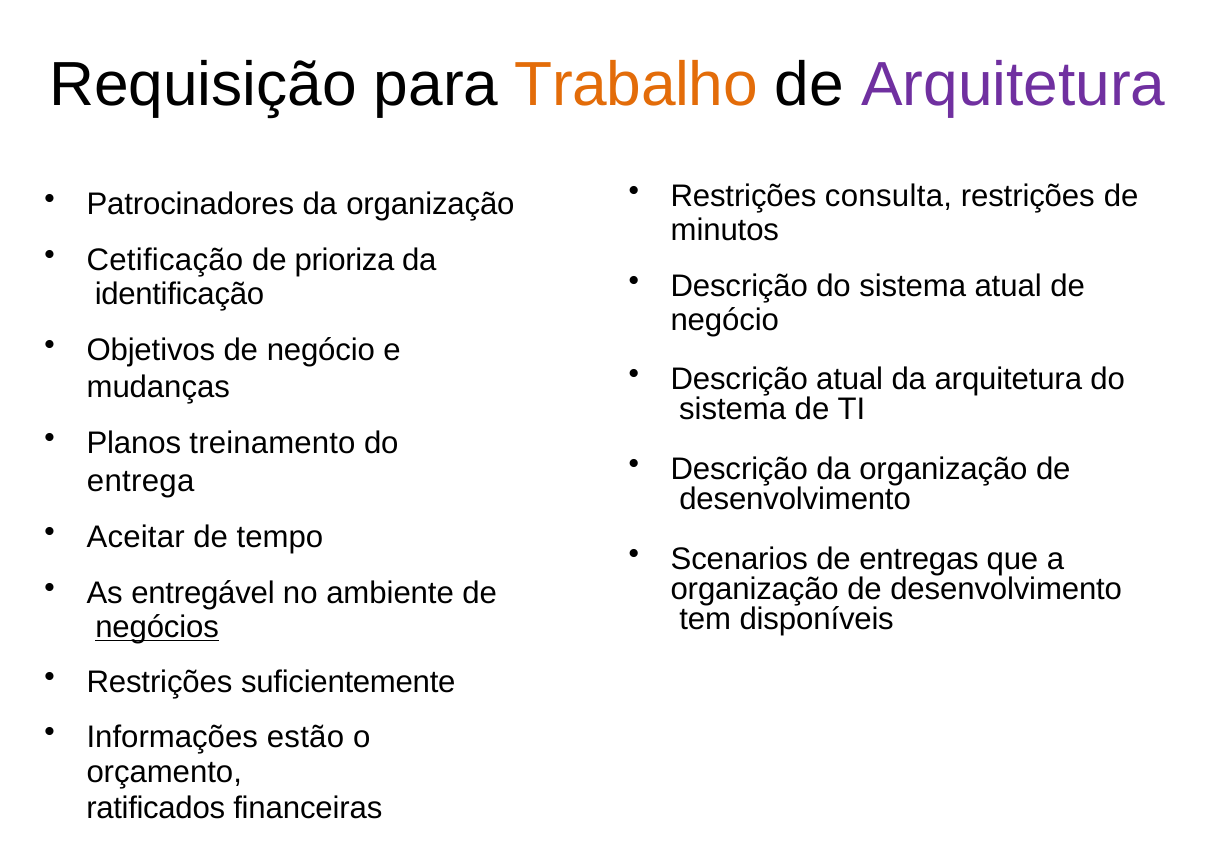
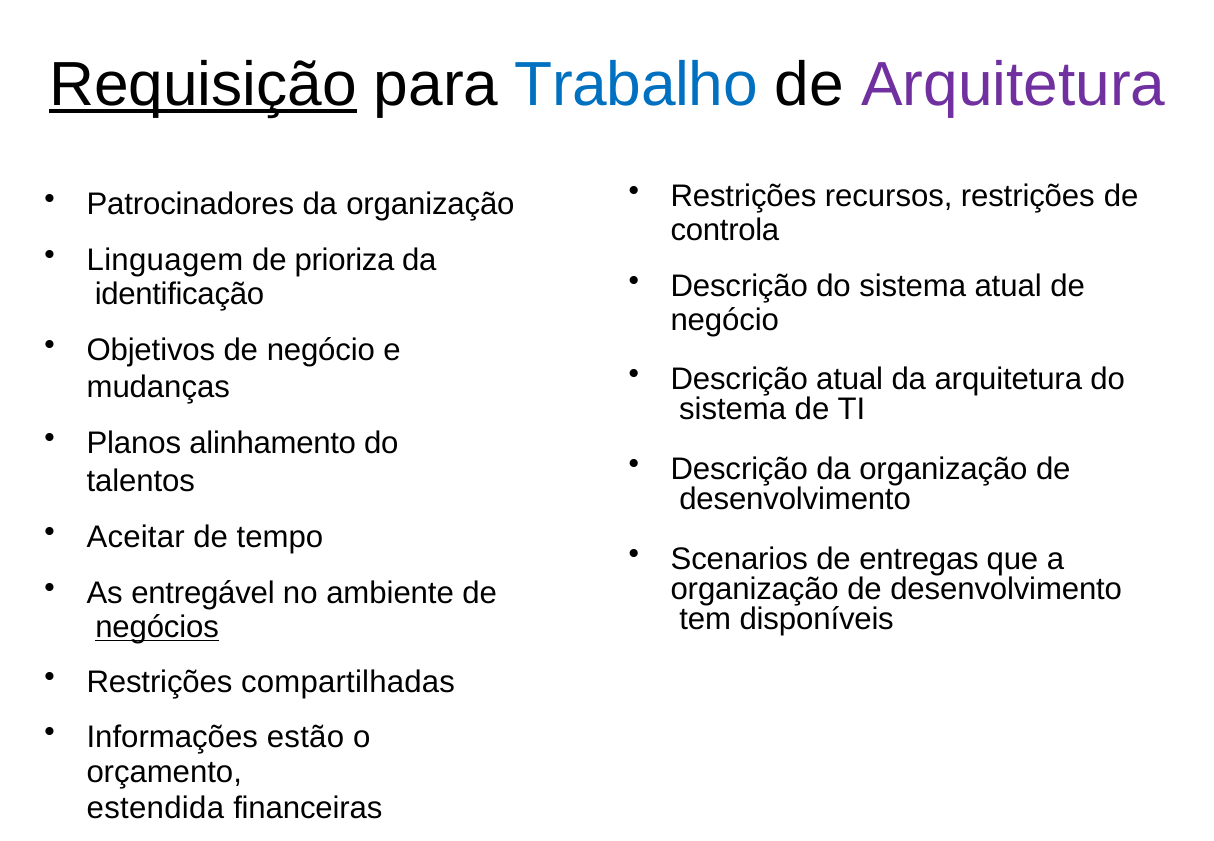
Requisição underline: none -> present (203, 84)
Trabalho colour: orange -> blue (636, 84)
consulta: consulta -> recursos (889, 196)
minutos: minutos -> controla (725, 230)
Cetificação: Cetificação -> Linguagem (165, 260)
treinamento: treinamento -> alinhamento (273, 443)
entrega: entrega -> talentos (141, 480)
suficientemente: suficientemente -> compartilhadas (348, 682)
ratificados: ratificados -> estendida (155, 807)
